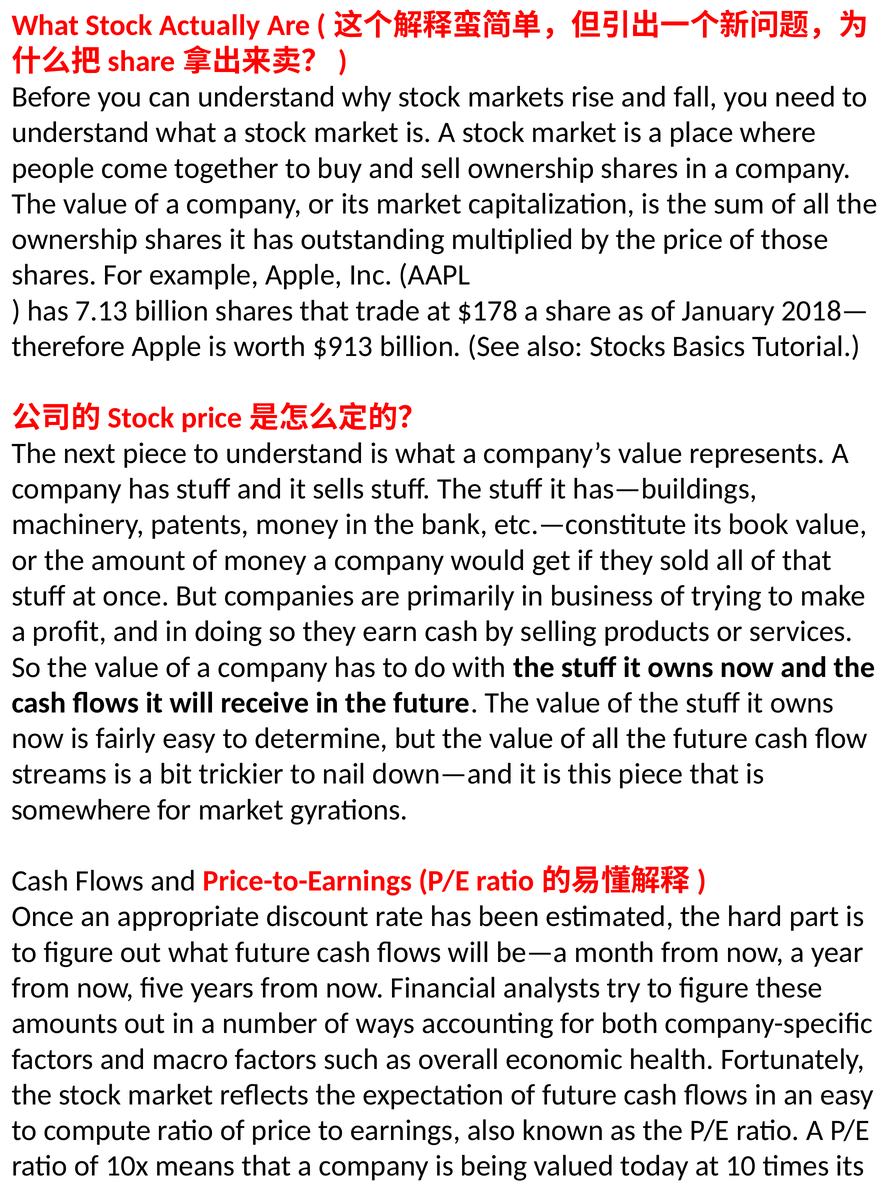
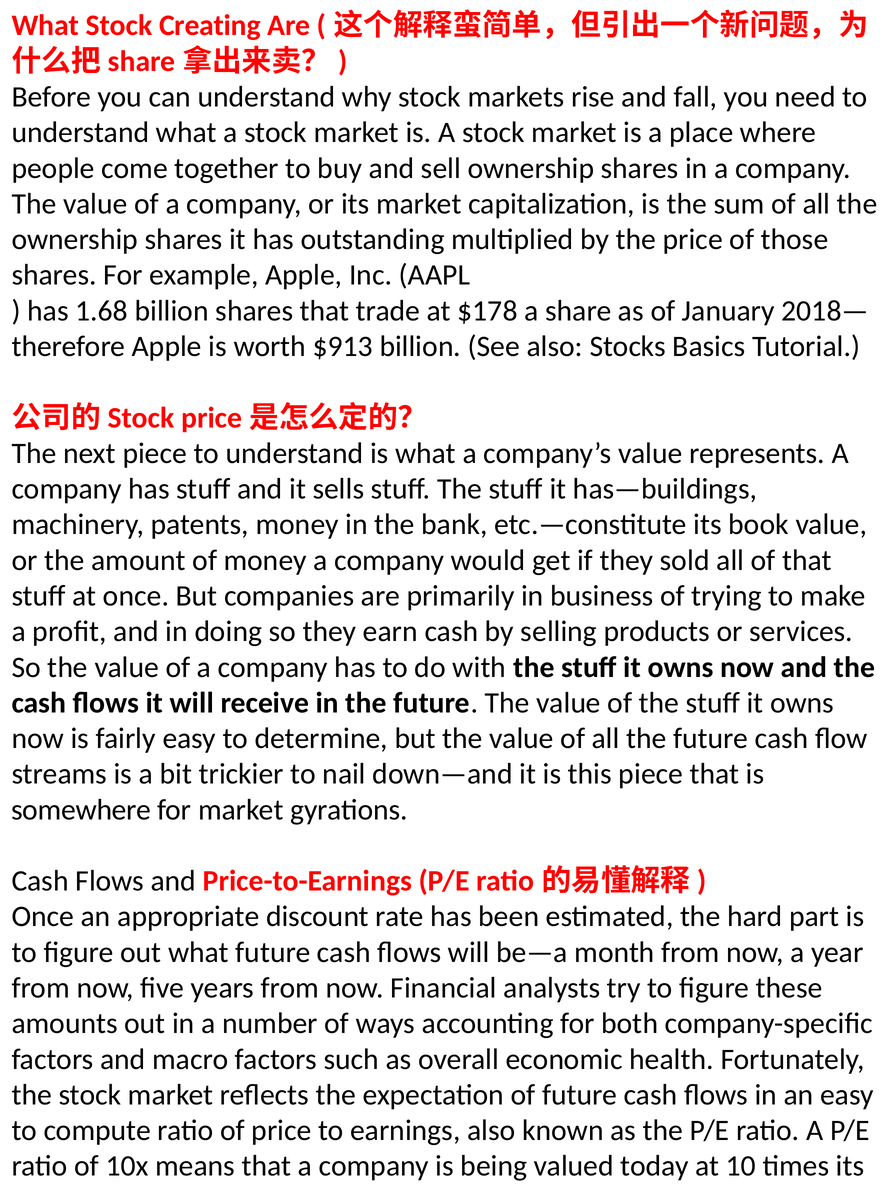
Actually: Actually -> Creating (210, 26)
7.13: 7.13 -> 1.68 (102, 311)
